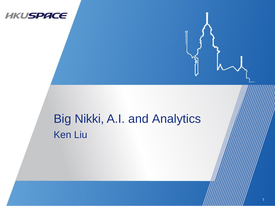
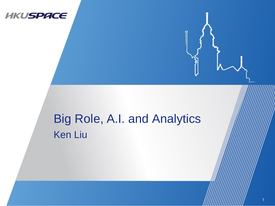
Nikki: Nikki -> Role (89, 119)
